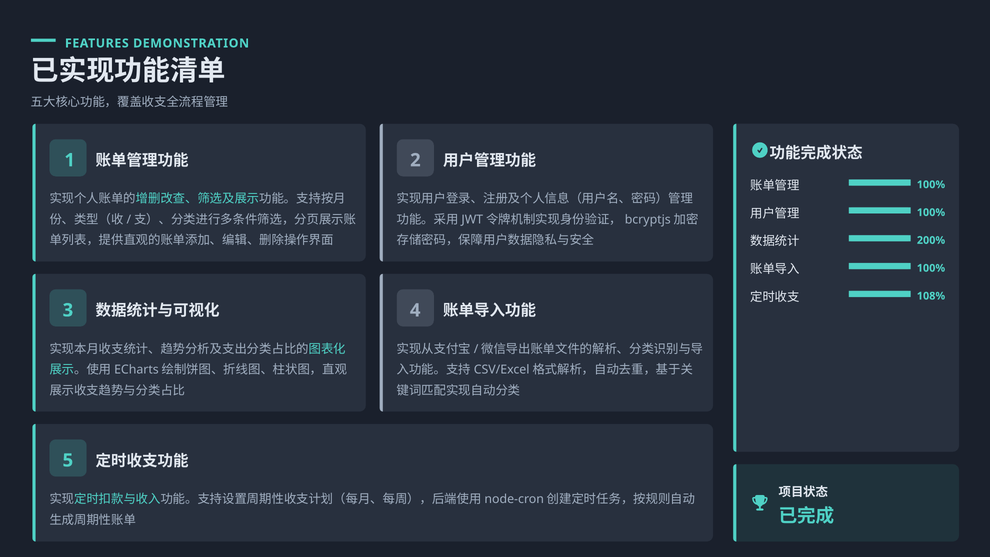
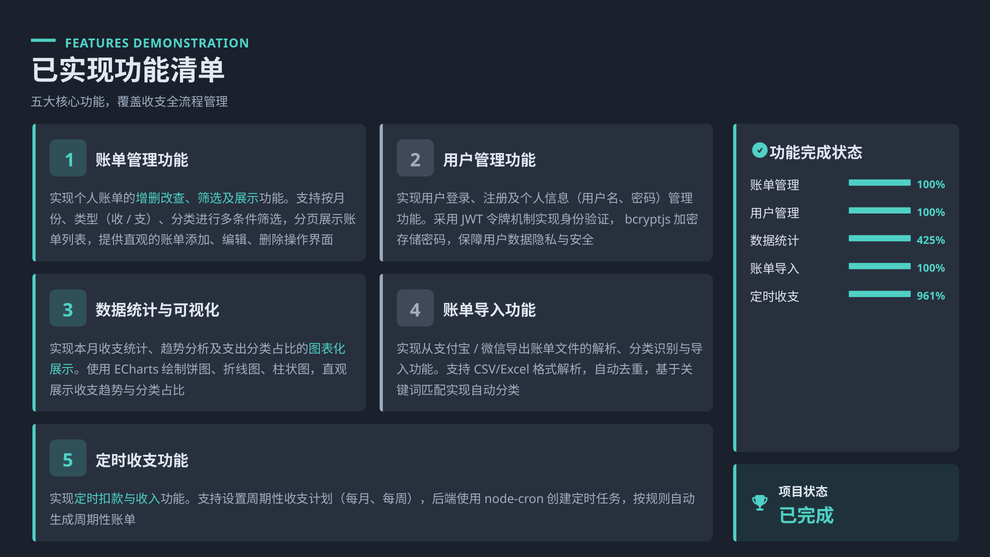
200%: 200% -> 425% (931, 240)
108%: 108% -> 961% (931, 296)
